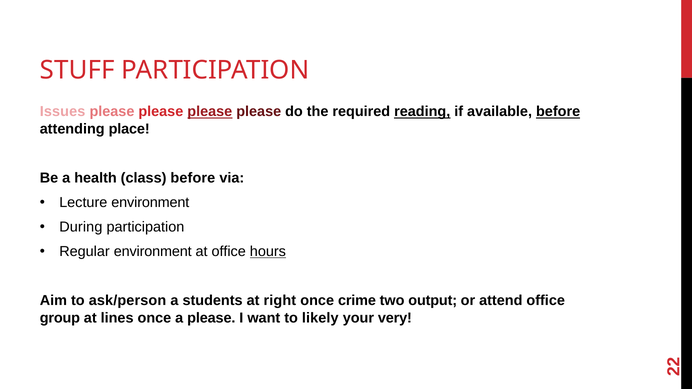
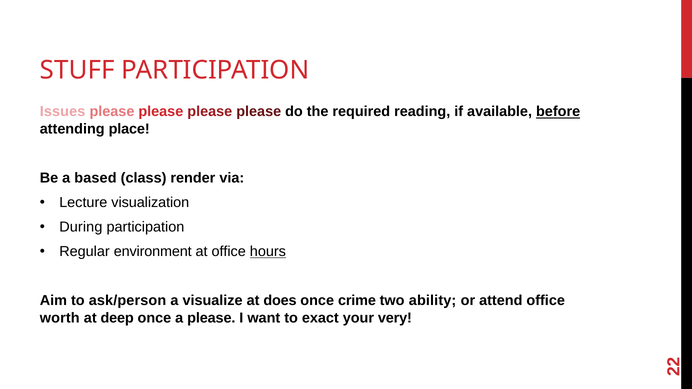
please underline: present -> none (210, 112)
reading underline: present -> none (422, 112)
health: health -> based (95, 178)
class before: before -> render (193, 178)
Lecture environment: environment -> visualization (150, 203)
students: students -> visualize (213, 301)
right: right -> does (280, 301)
output: output -> ability (433, 301)
group: group -> worth (60, 318)
lines: lines -> deep (117, 318)
likely: likely -> exact (320, 318)
